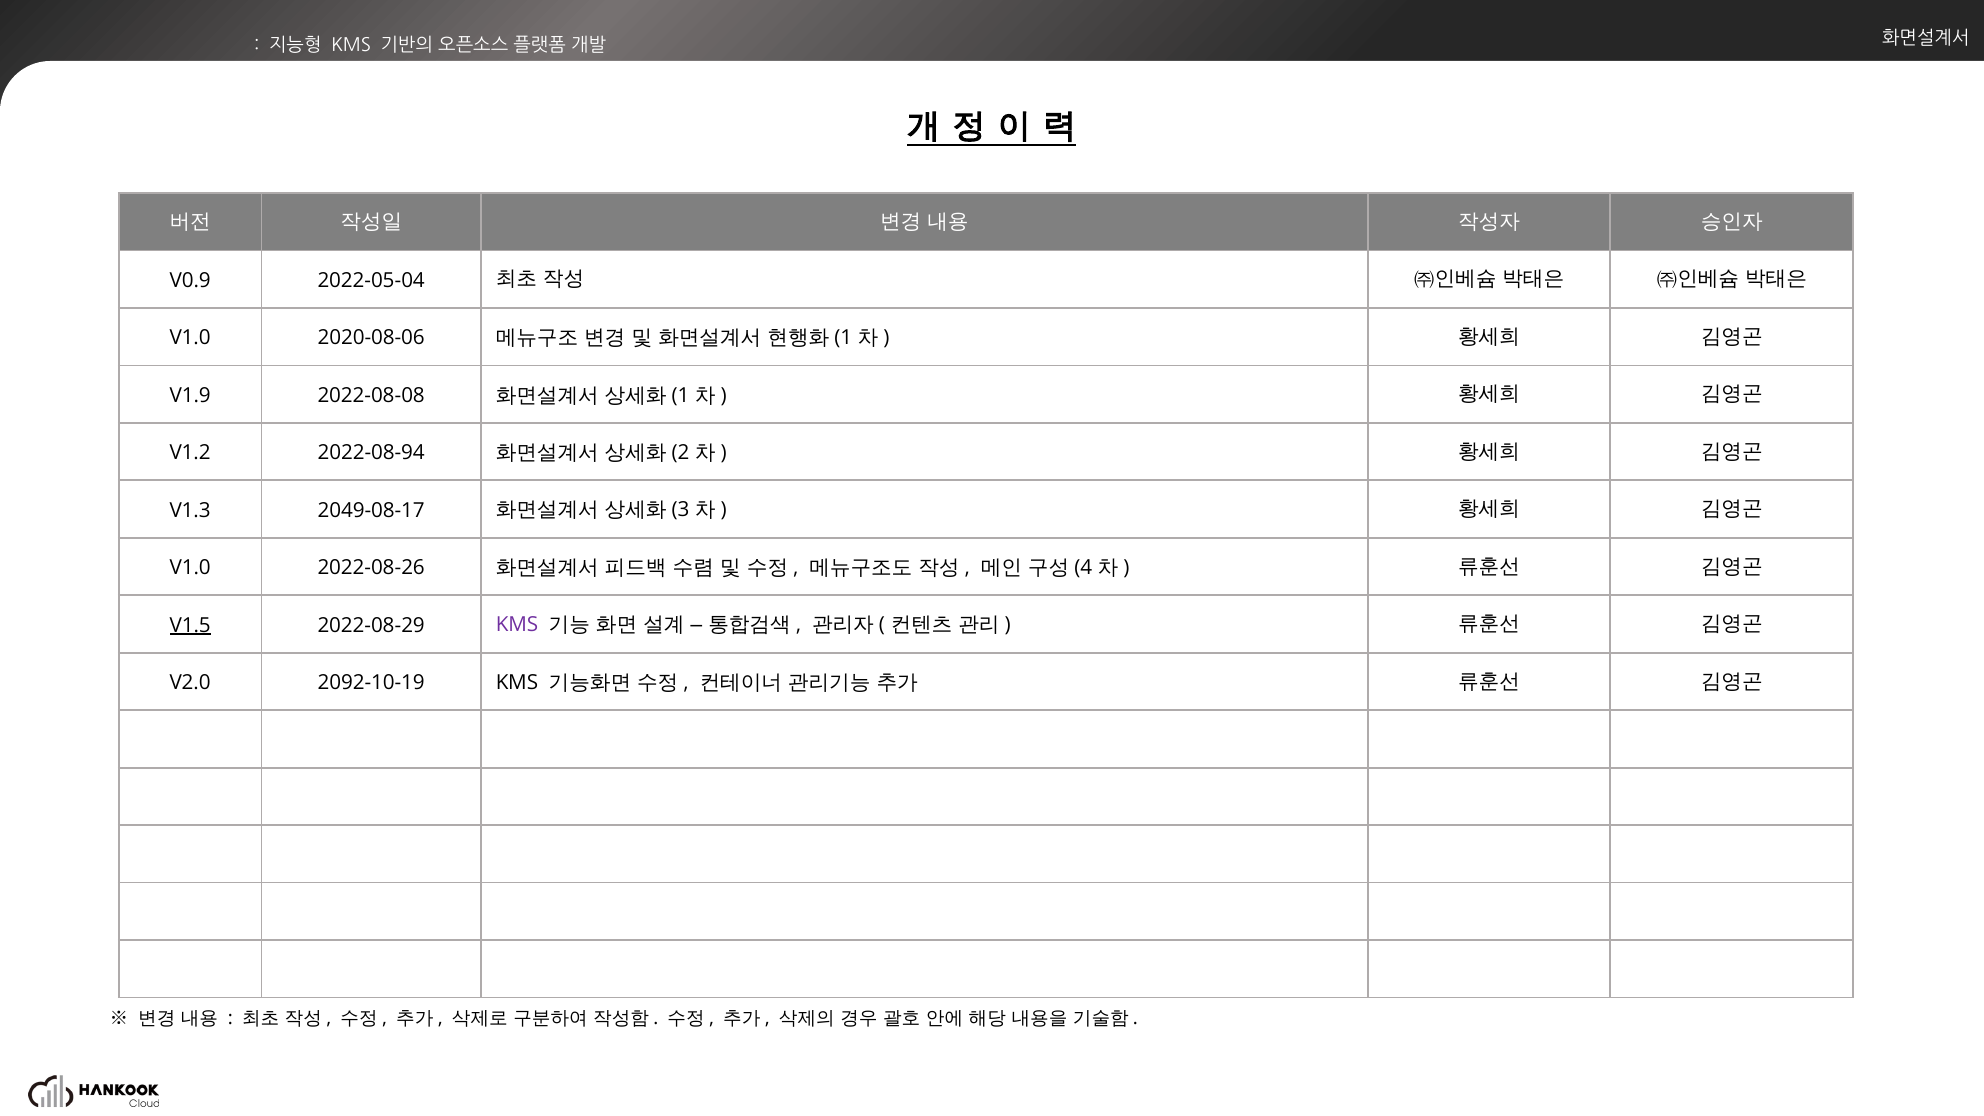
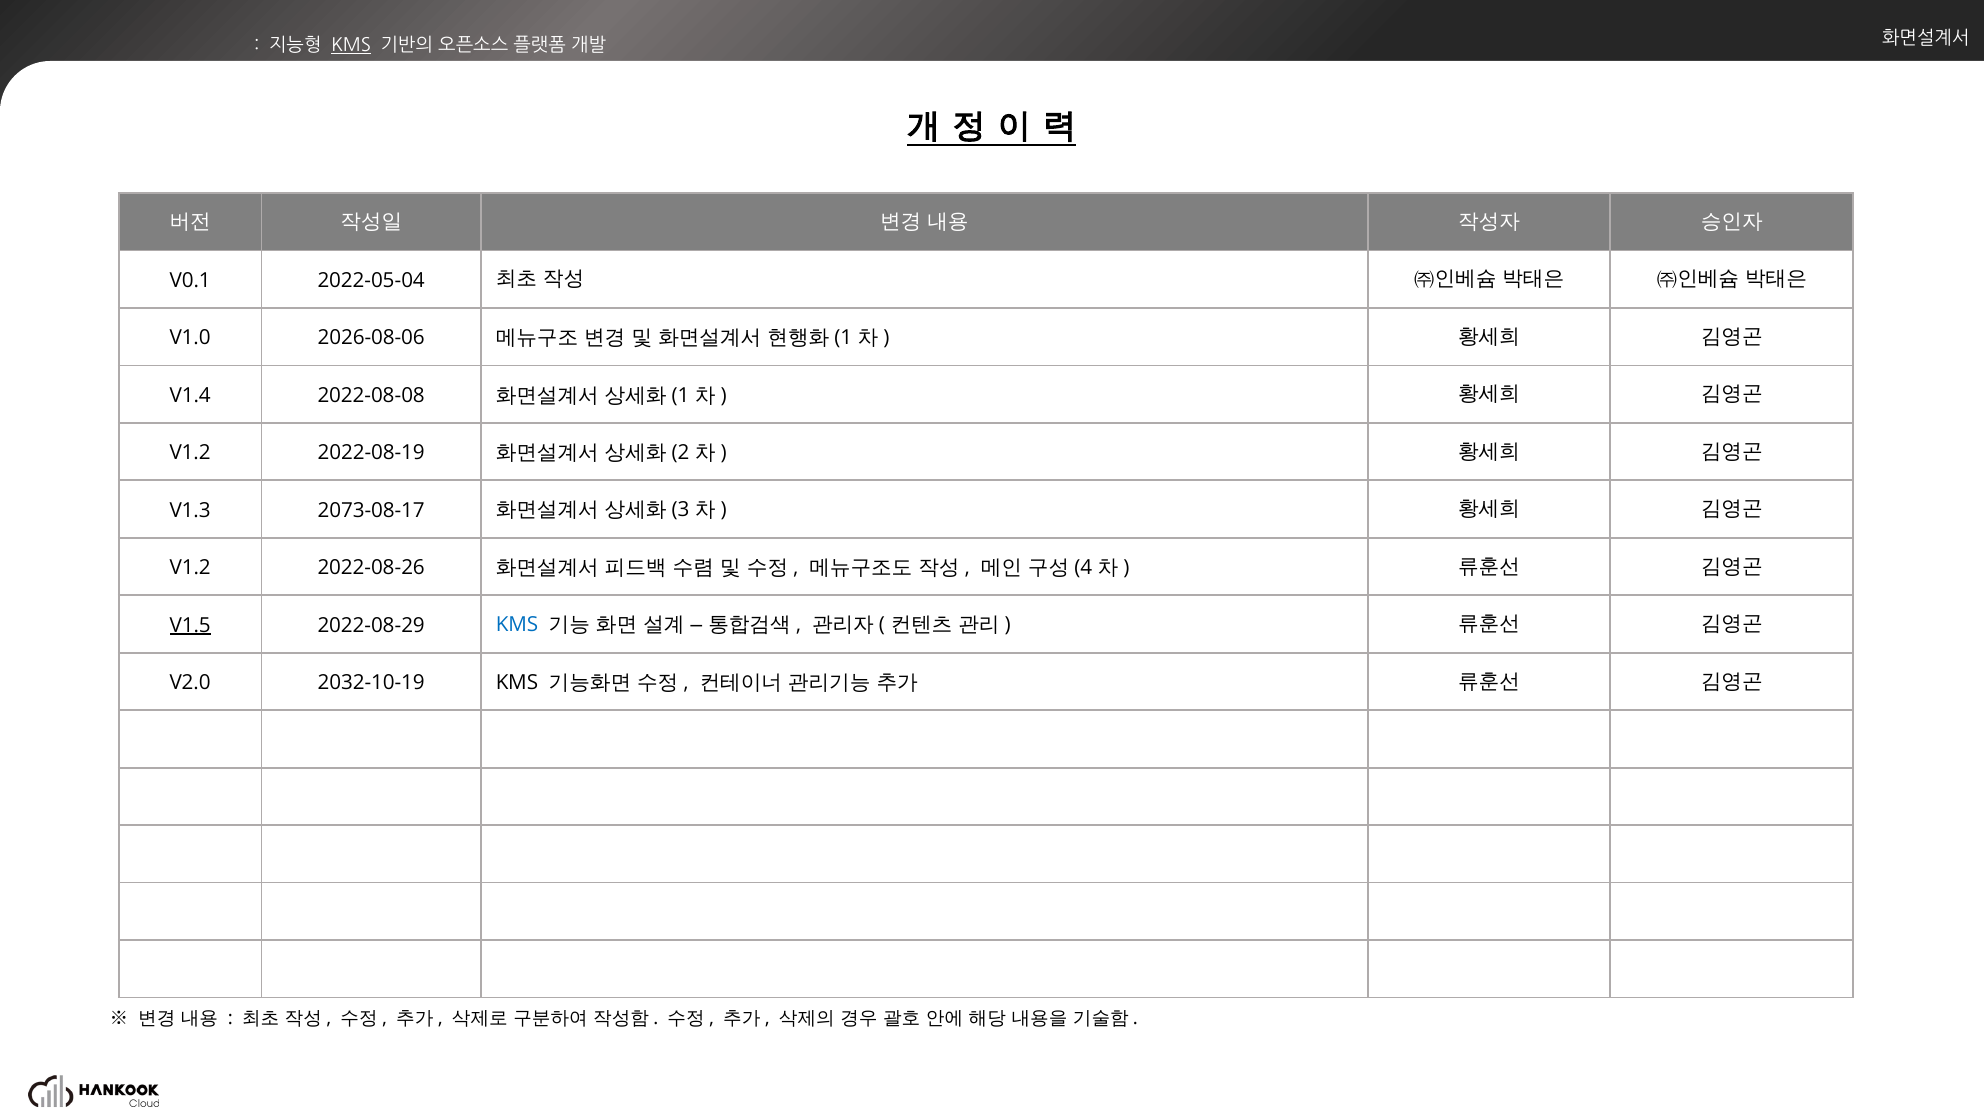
KMS underline: none -> present (351, 45)
V0.9: V0.9 -> V0.1 (190, 280)
2020-08-06: 2020-08-06 -> 2026-08-06 (371, 338)
V1.9: V1.9 -> V1.4 (190, 395)
2022-08-94: 2022-08-94 -> 2022-08-19 (371, 453)
2049-08-17: 2049-08-17 -> 2073-08-17 (371, 510)
V1.0: V1.0 -> V1.2 (190, 568)
KMS colour: purple -> blue (517, 625)
2092-10-19: 2092-10-19 -> 2032-10-19 (371, 683)
